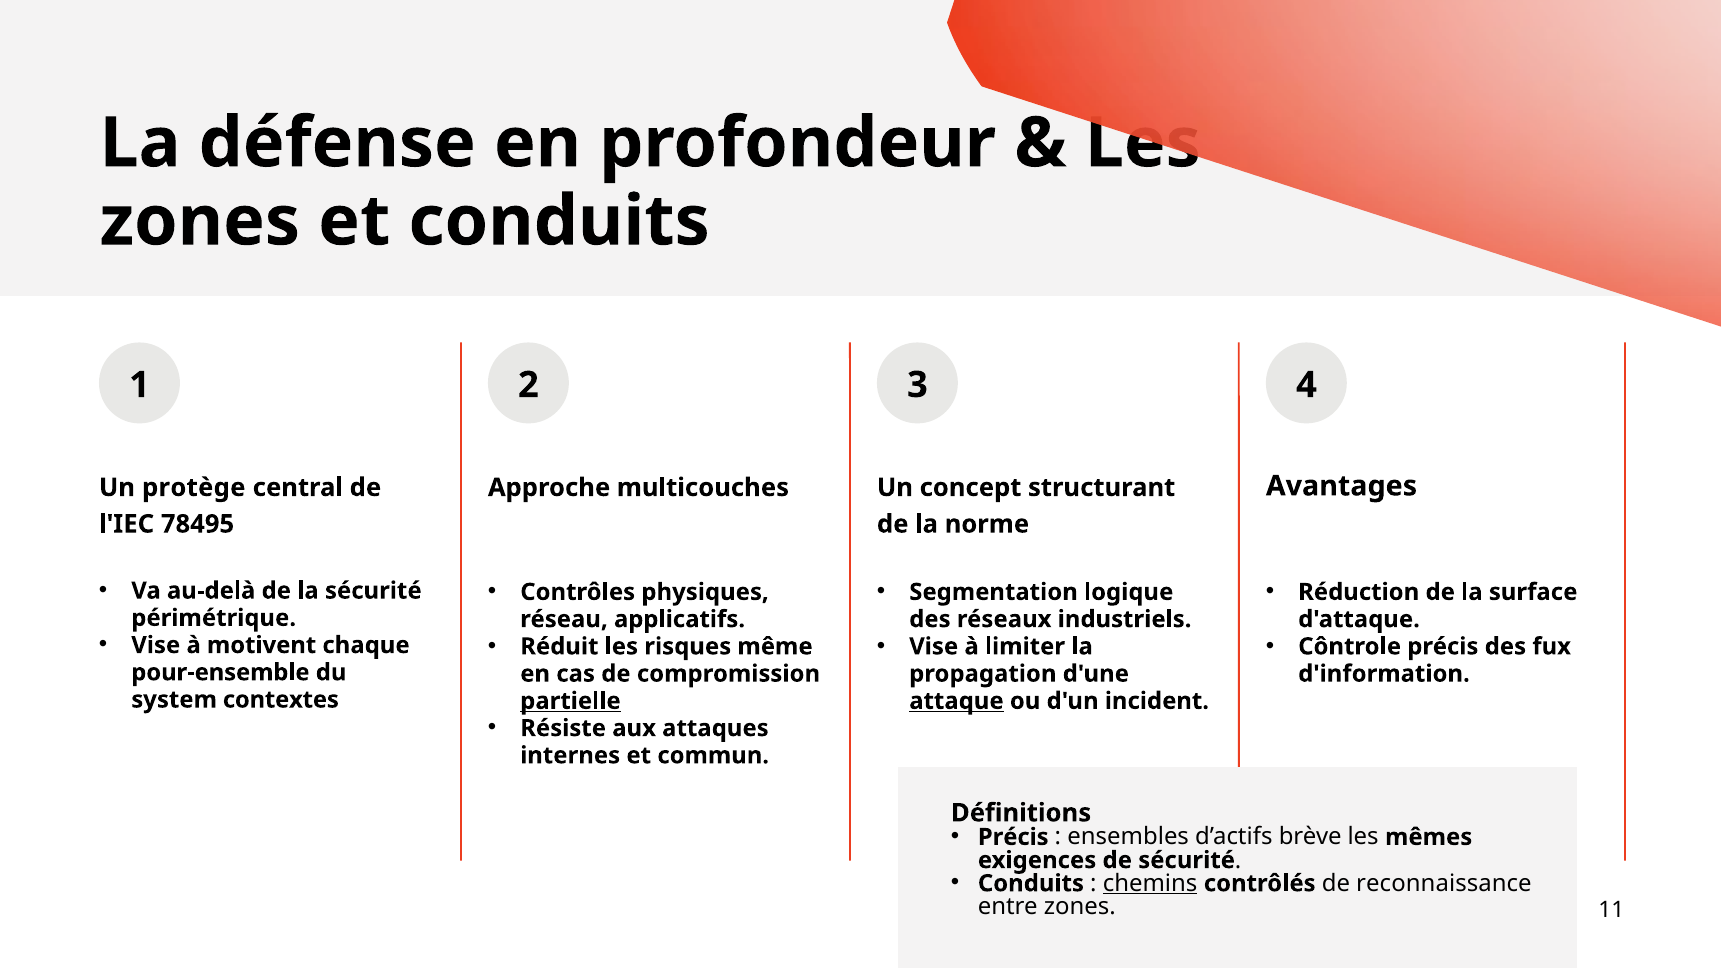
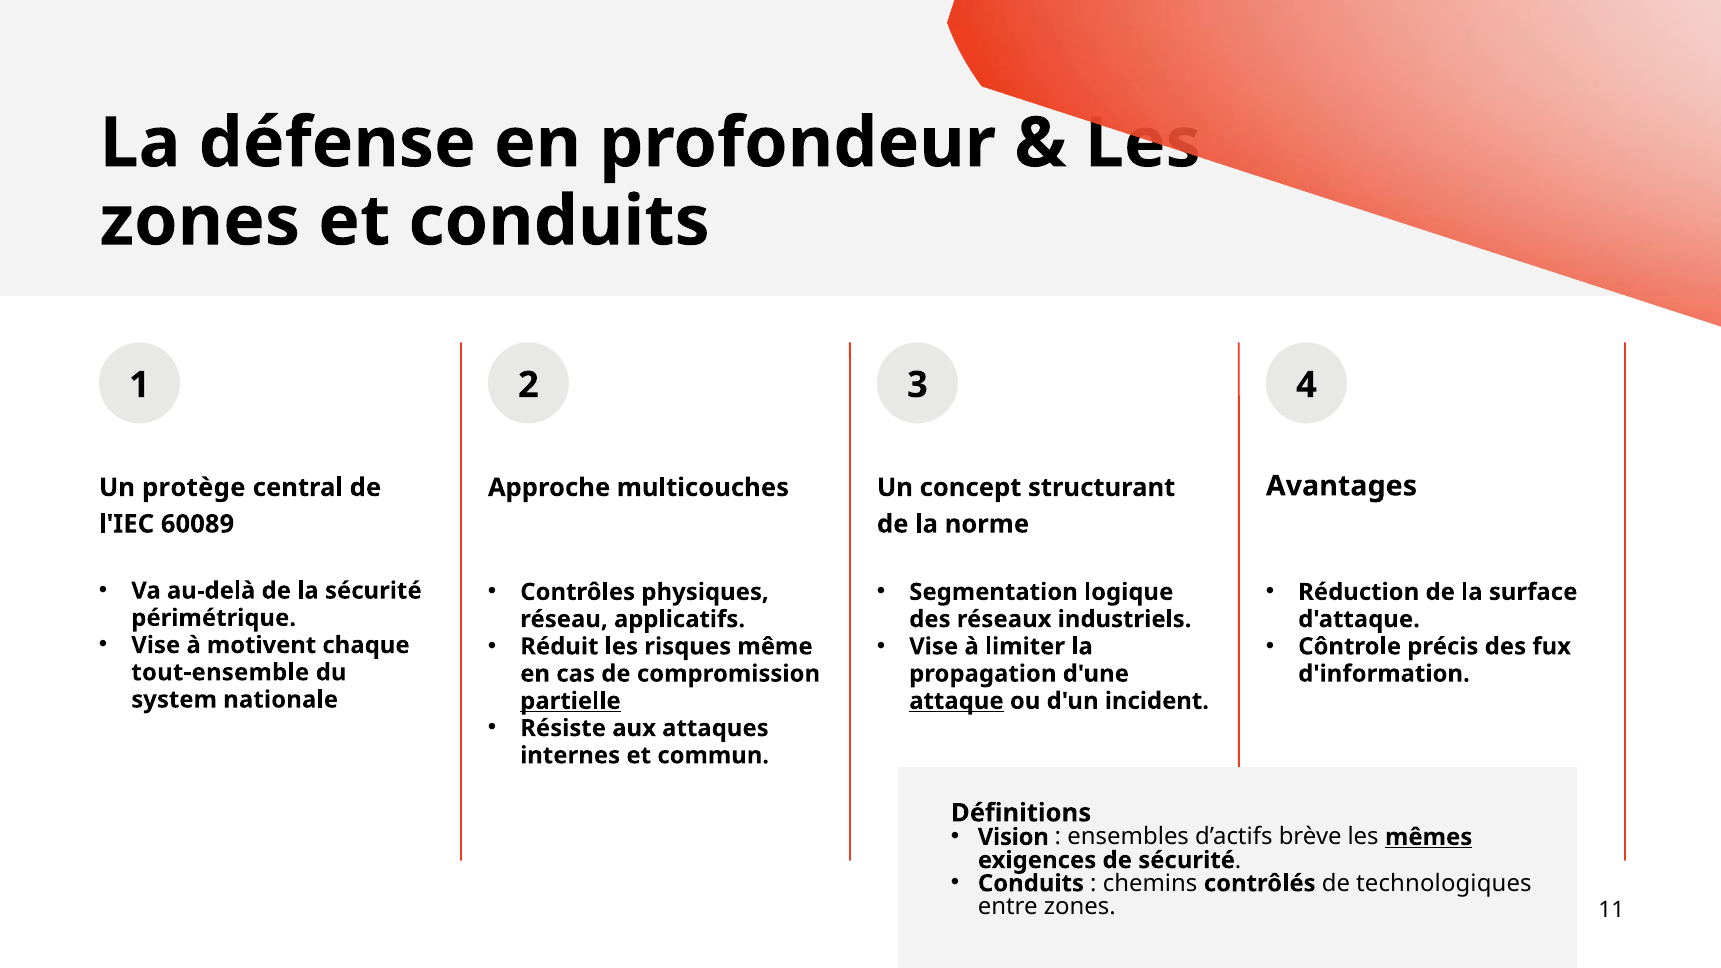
78495: 78495 -> 60089 (198, 524)
pour-ensemble: pour-ensemble -> tout-ensemble (220, 672)
contextes: contextes -> nationale (281, 700)
Précis: Précis -> Vision (1013, 837)
mêmes underline: none -> present (1429, 837)
chemins underline: present -> none (1150, 883)
reconnaissance: reconnaissance -> technologiques (1444, 883)
